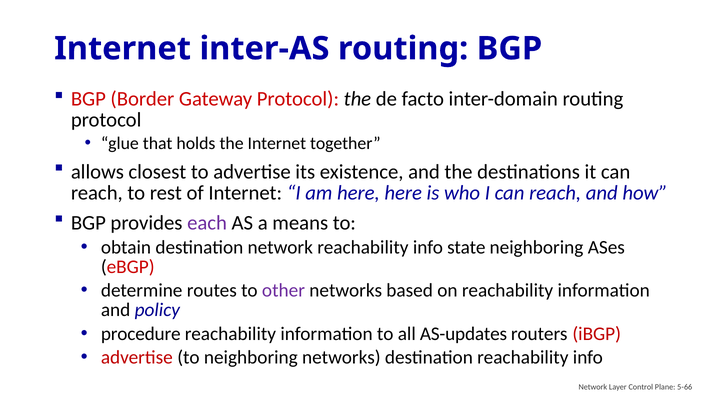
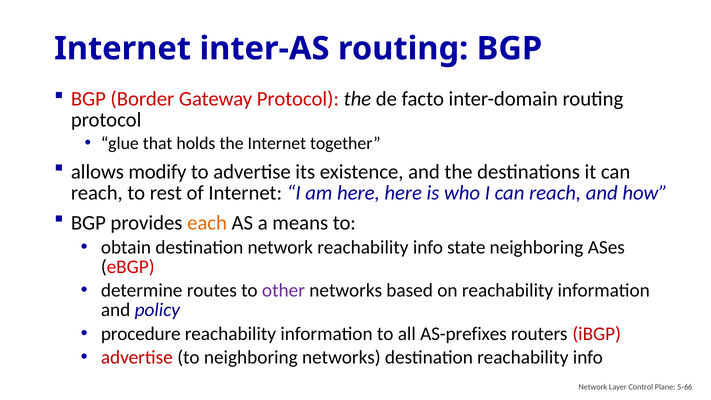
closest: closest -> modify (157, 172)
each colour: purple -> orange (207, 223)
AS-updates: AS-updates -> AS-prefixes (463, 334)
